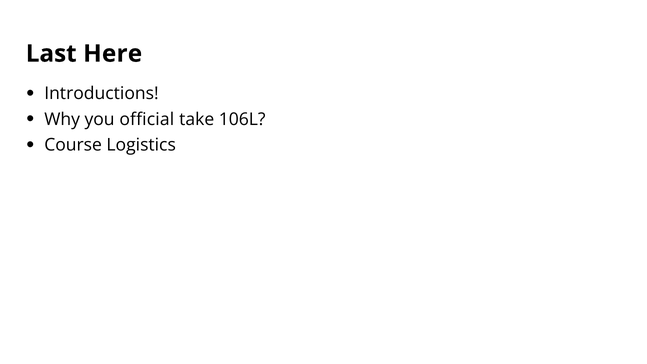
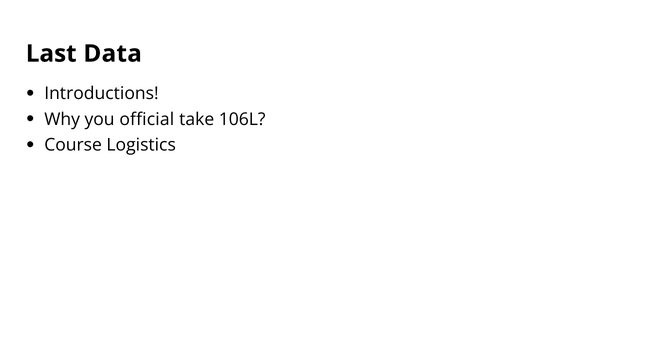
Here: Here -> Data (113, 54)
